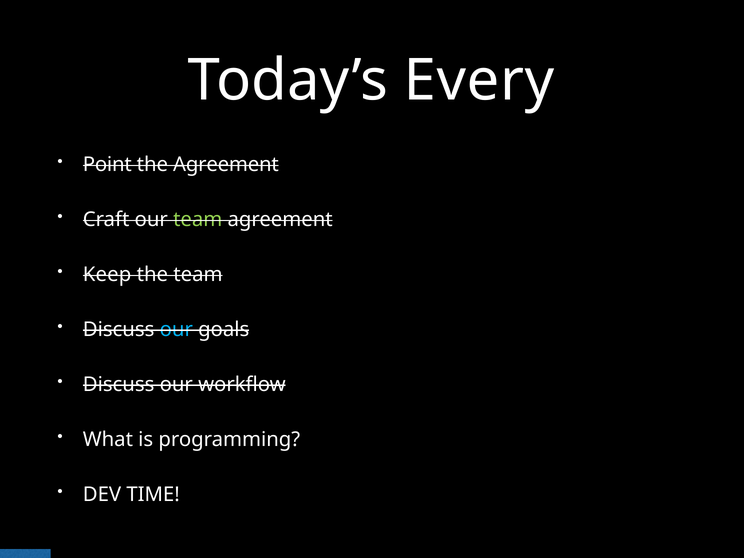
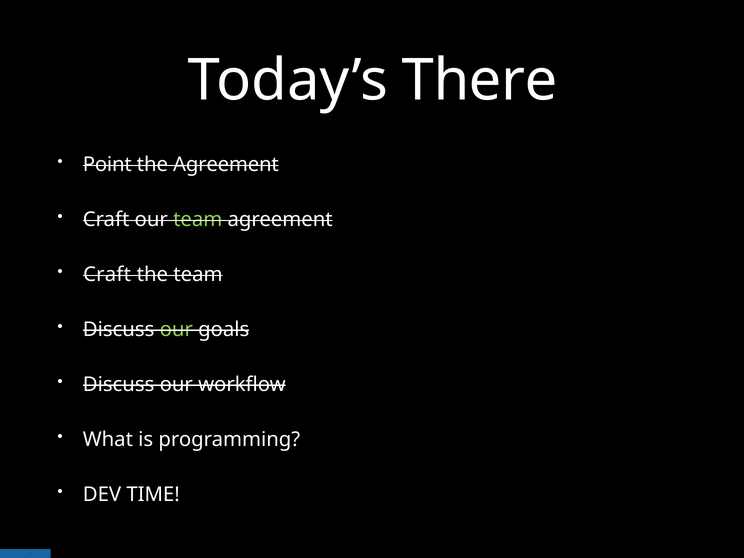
Every: Every -> There (480, 80)
Keep: Keep -> Craft (107, 275)
our colour: light blue -> light green (176, 330)
